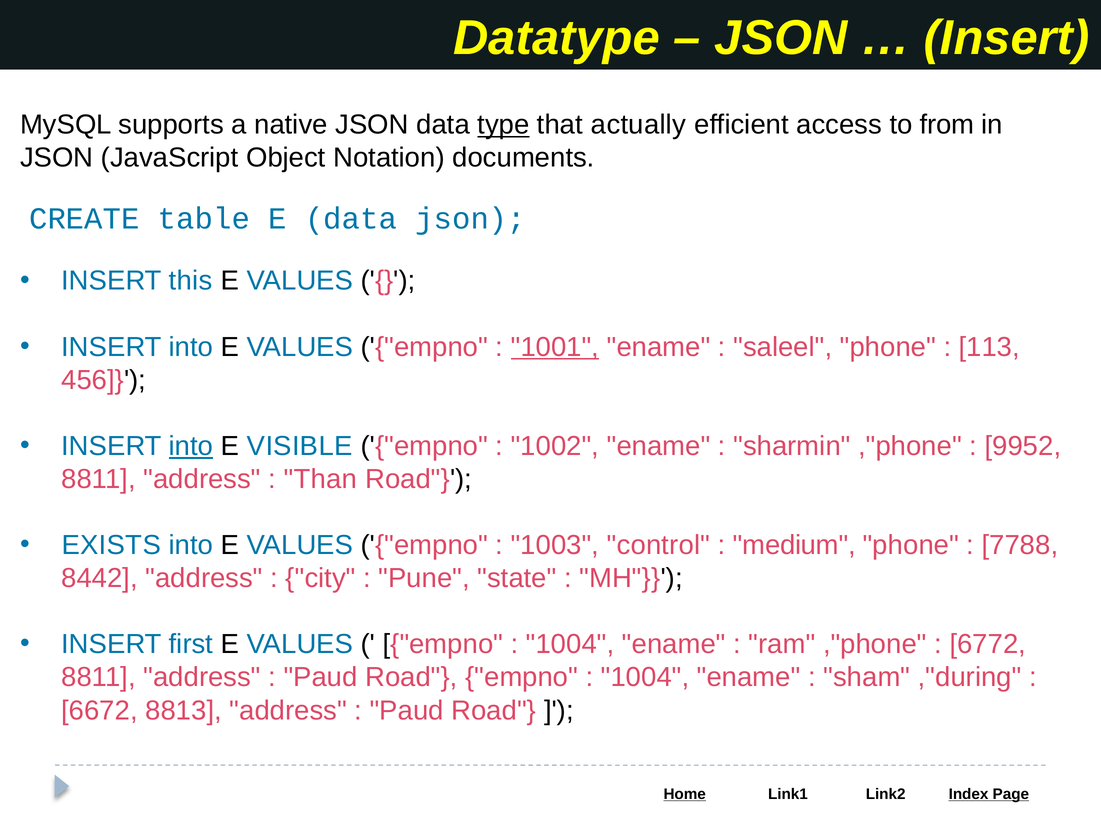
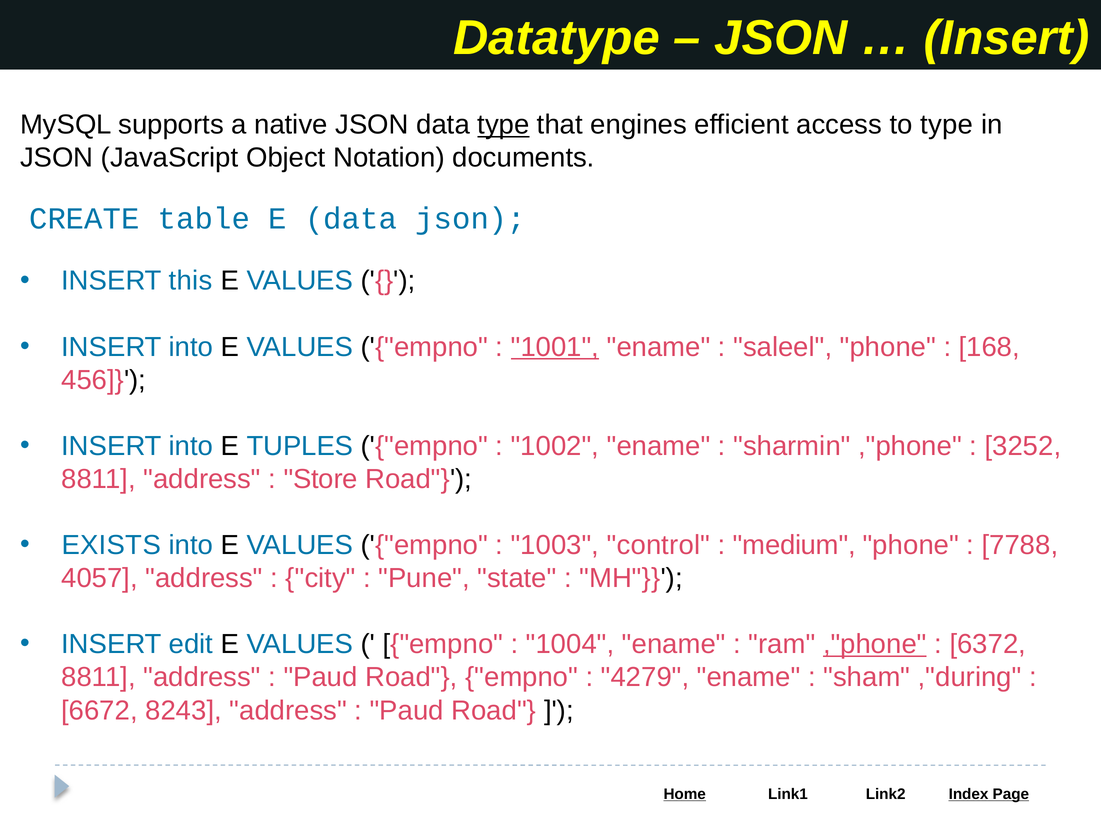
actually: actually -> engines (639, 125)
to from: from -> type (947, 125)
113: 113 -> 168 (989, 347)
into underline: present -> none (191, 446)
VISIBLE: VISIBLE -> TUPLES (300, 446)
9952: 9952 -> 3252 (1023, 446)
Than: Than -> Store (321, 479)
8442: 8442 -> 4057 (100, 578)
first: first -> edit (191, 644)
,"phone underline: none -> present (875, 644)
6772: 6772 -> 6372 (988, 644)
1004: 1004 -> 4279 (645, 677)
8813: 8813 -> 8243 (184, 710)
